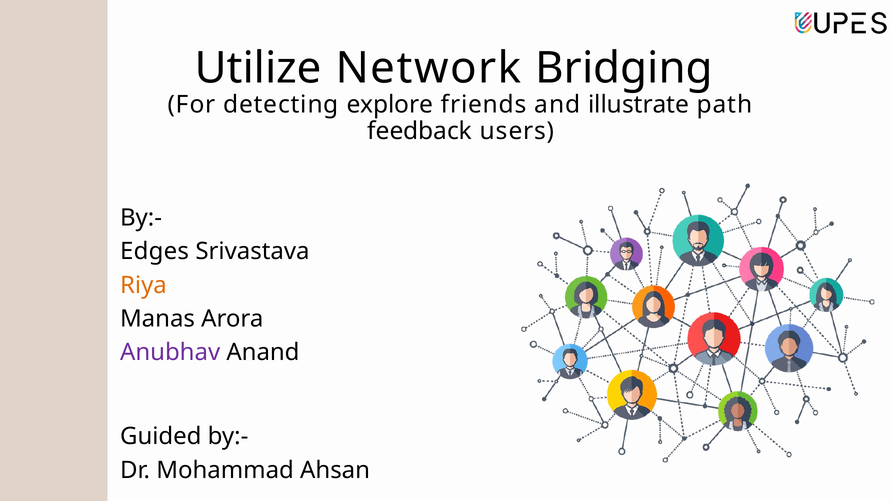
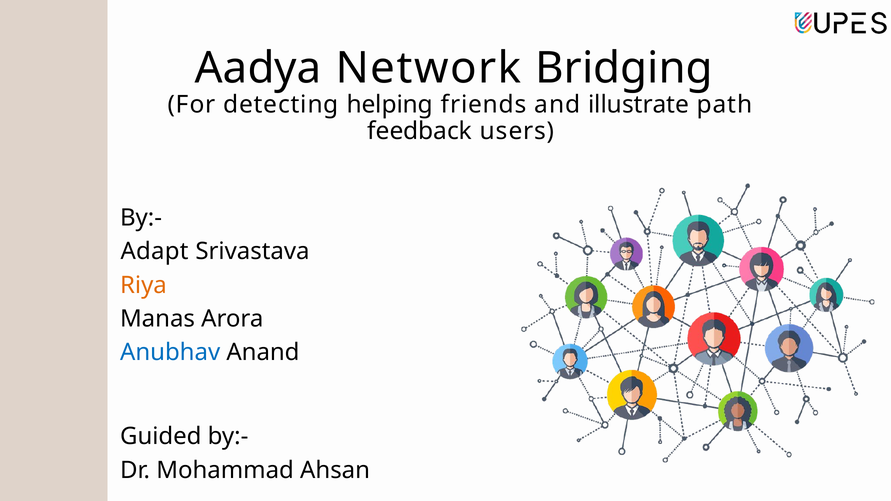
Utilize: Utilize -> Aadya (258, 68)
explore: explore -> helping (390, 105)
Edges: Edges -> Adapt (155, 252)
Anubhav colour: purple -> blue (170, 352)
